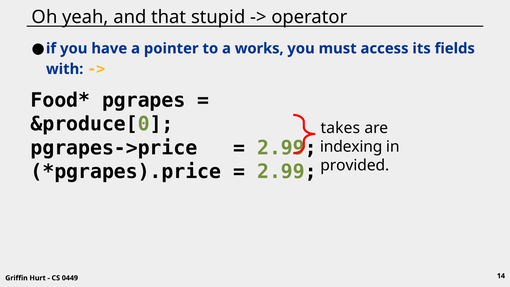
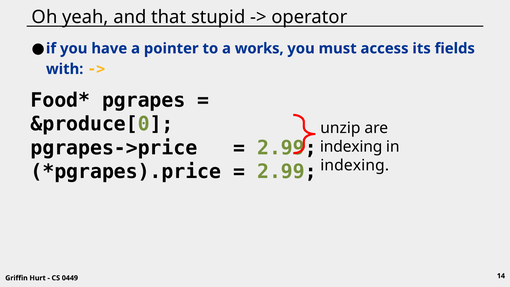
takes: takes -> unzip (340, 128)
provided: provided -> indexing (355, 165)
